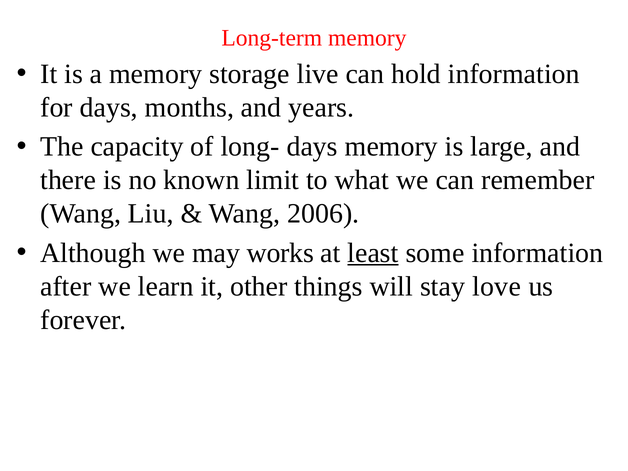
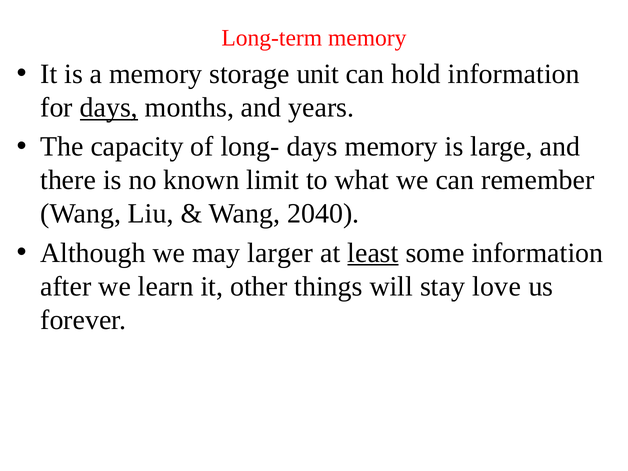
live: live -> unit (318, 74)
days underline: none -> present (109, 108)
2006: 2006 -> 2040 (323, 214)
works: works -> larger (280, 253)
